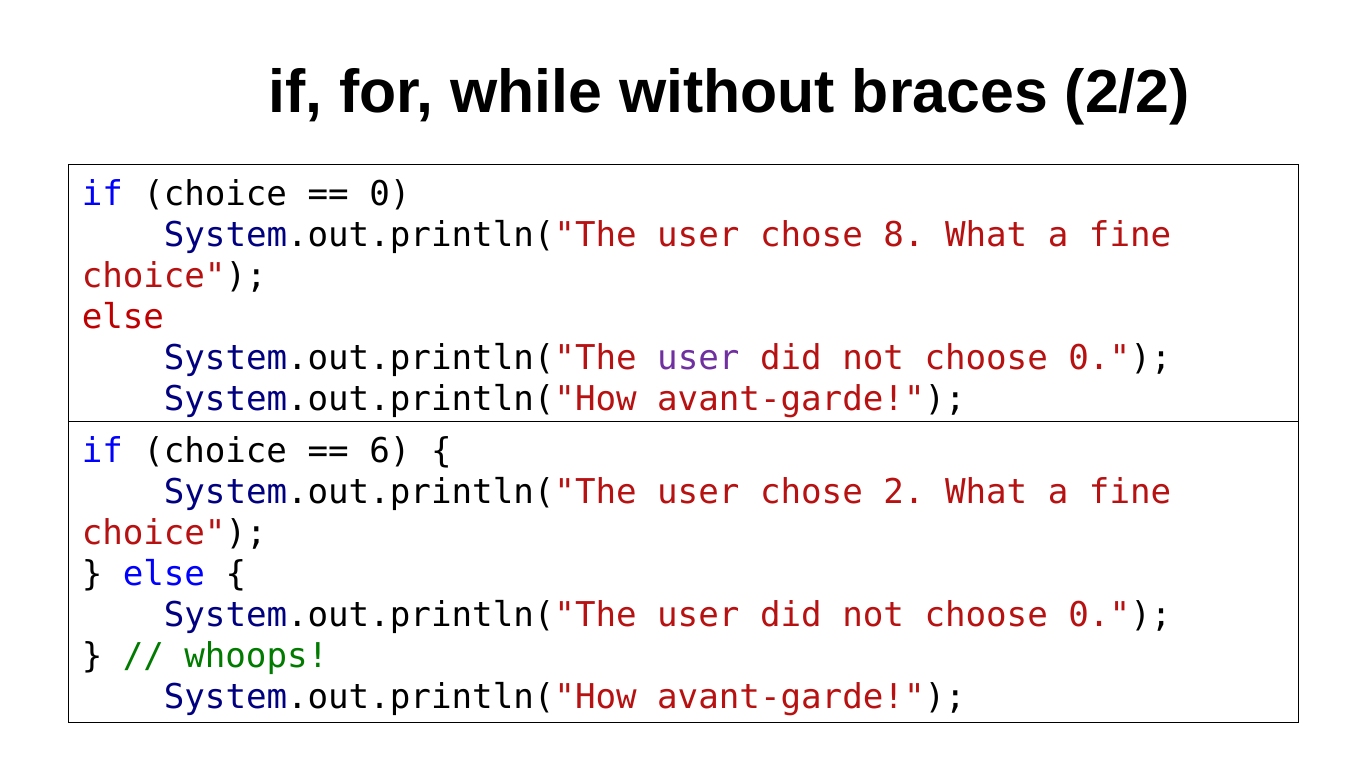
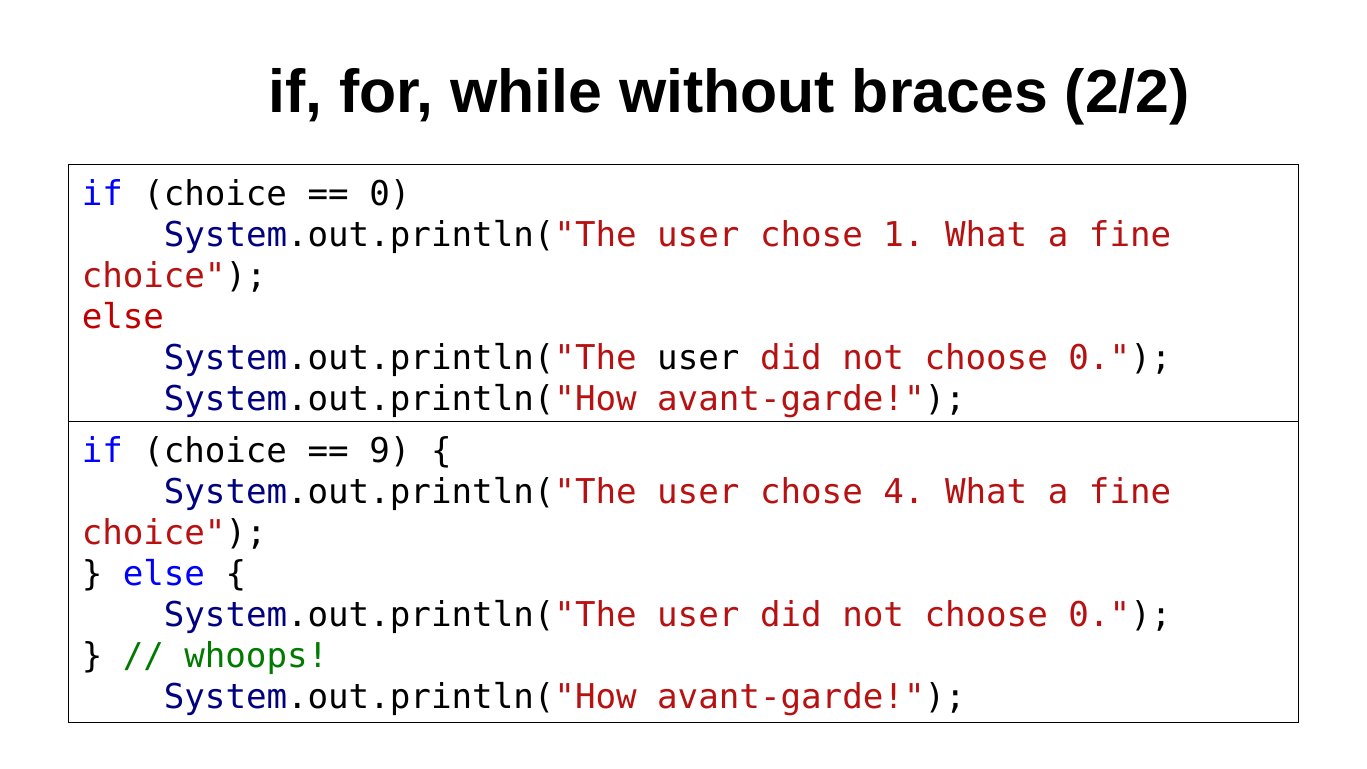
8: 8 -> 1 (904, 235)
user colour: purple -> black (698, 358)
6: 6 -> 9 (390, 451)
2: 2 -> 4 (904, 492)
